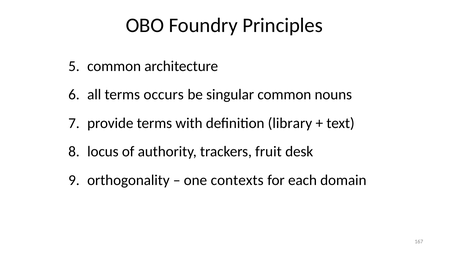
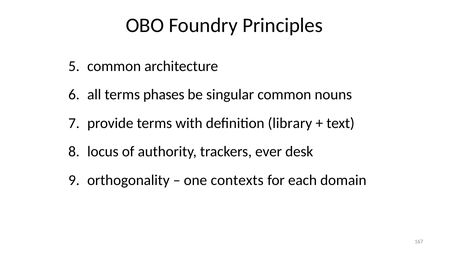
occurs: occurs -> phases (164, 95)
fruit: fruit -> ever (269, 151)
